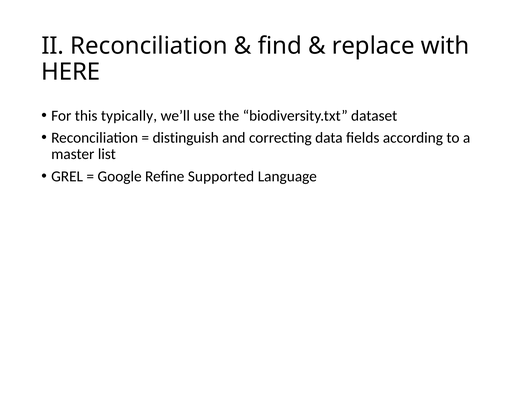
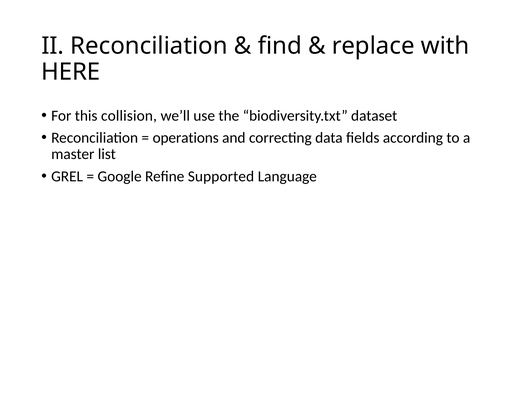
typically: typically -> collision (129, 116)
distinguish: distinguish -> operations (186, 138)
